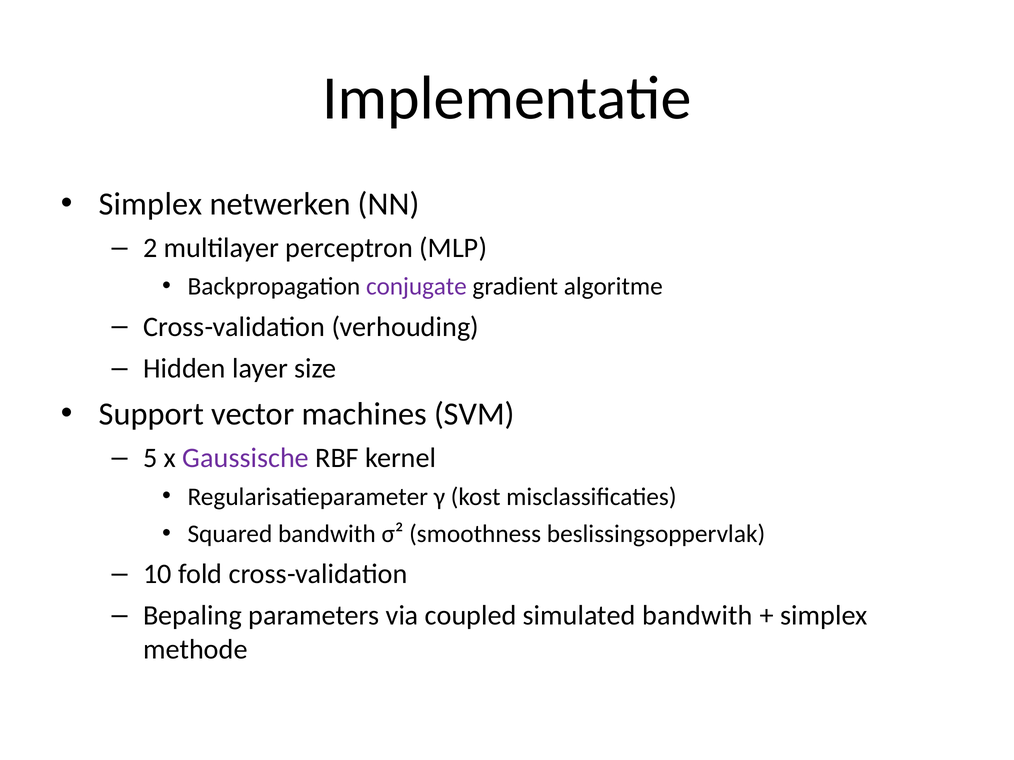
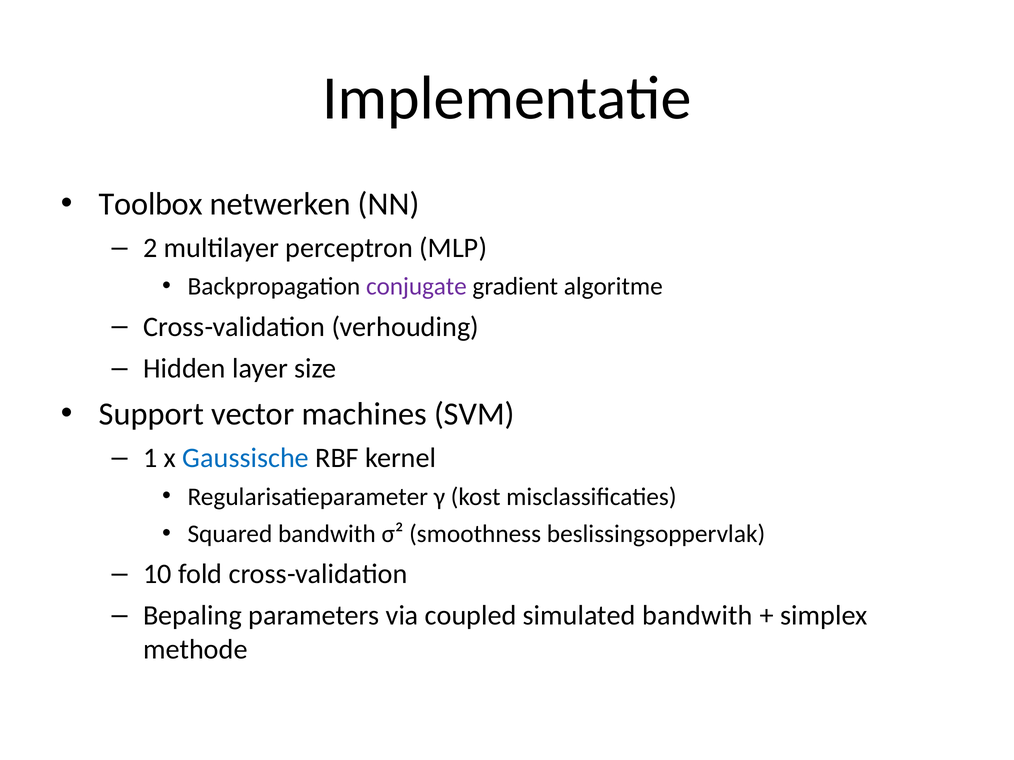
Simplex: Simplex -> Toolbox (151, 204)
5: 5 -> 1 (150, 458)
Gaussische colour: purple -> blue (246, 458)
